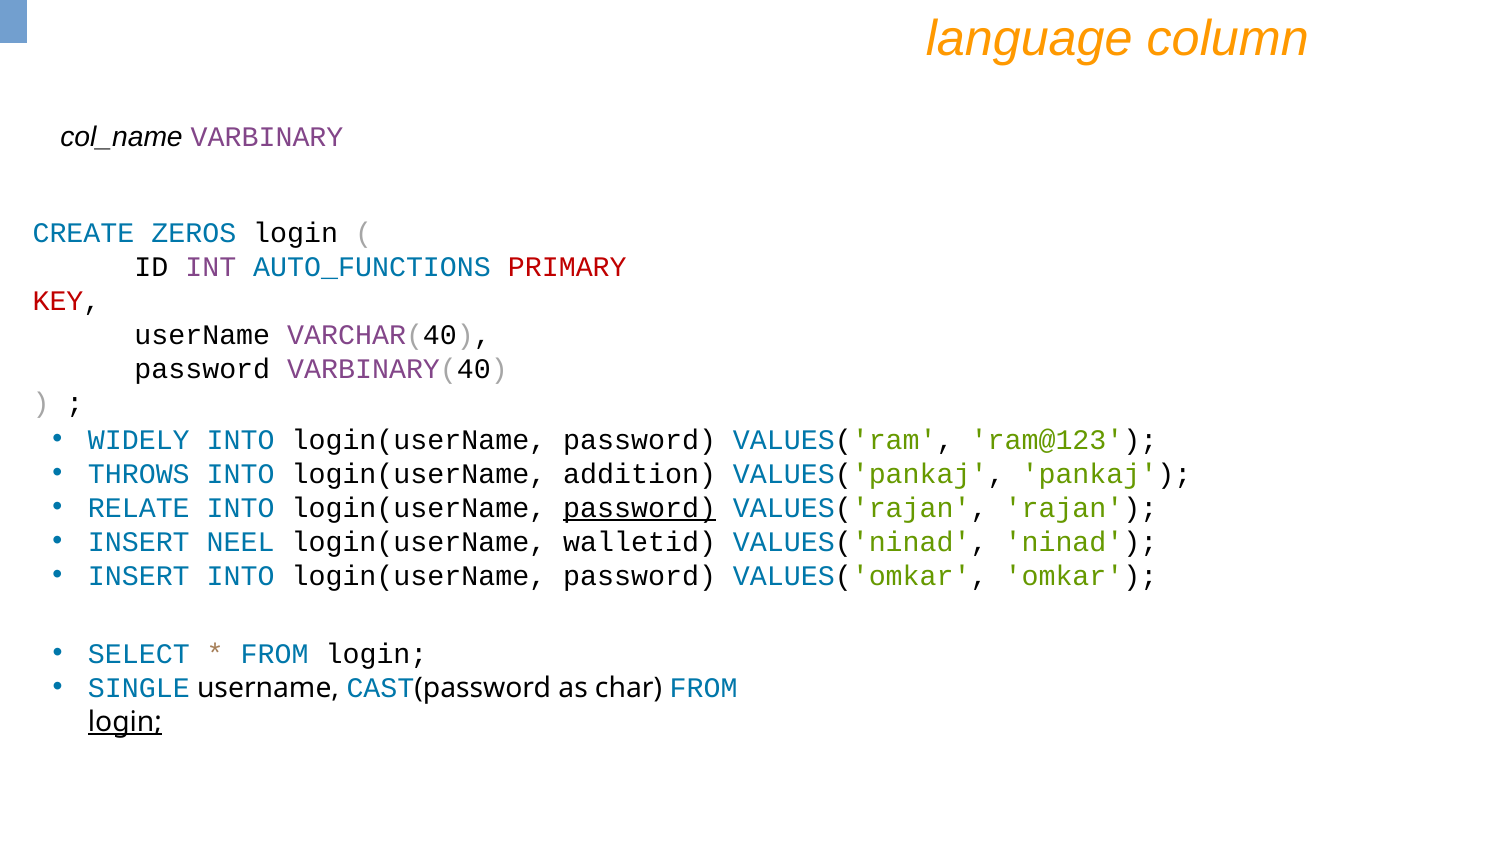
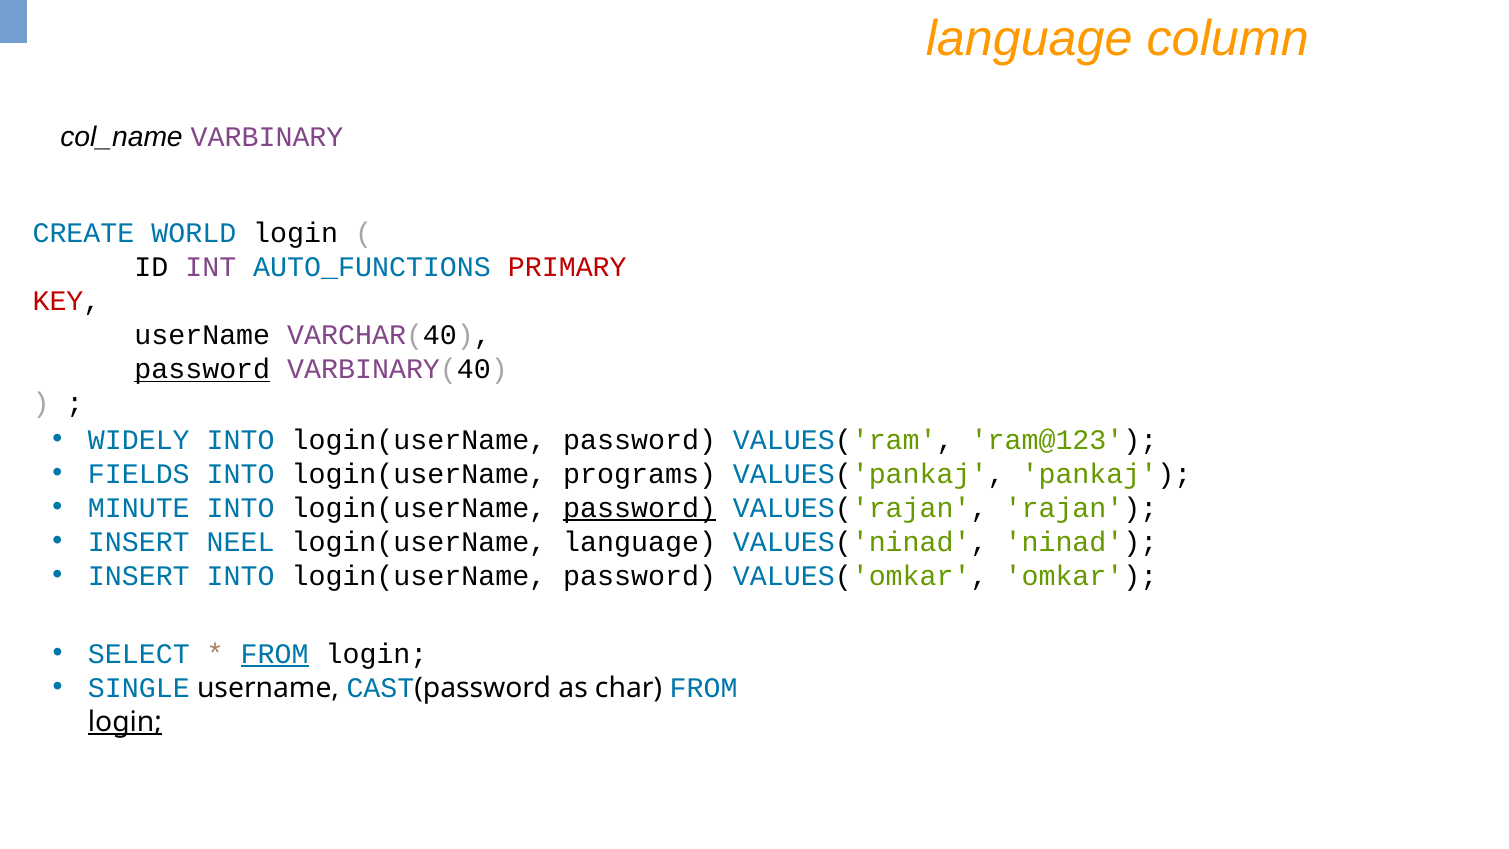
ZEROS: ZEROS -> WORLD (194, 234)
password underline: none -> present (202, 369)
THROWS: THROWS -> FIELDS (139, 474)
addition: addition -> programs (640, 474)
RELATE: RELATE -> MINUTE (139, 508)
login(userName walletid: walletid -> language (640, 542)
FROM underline: none -> present (275, 654)
